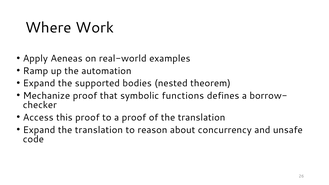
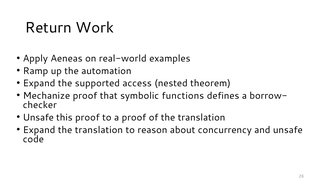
Where: Where -> Return (48, 28)
bodies: bodies -> access (137, 83)
Access: Access -> Unsafe (38, 117)
